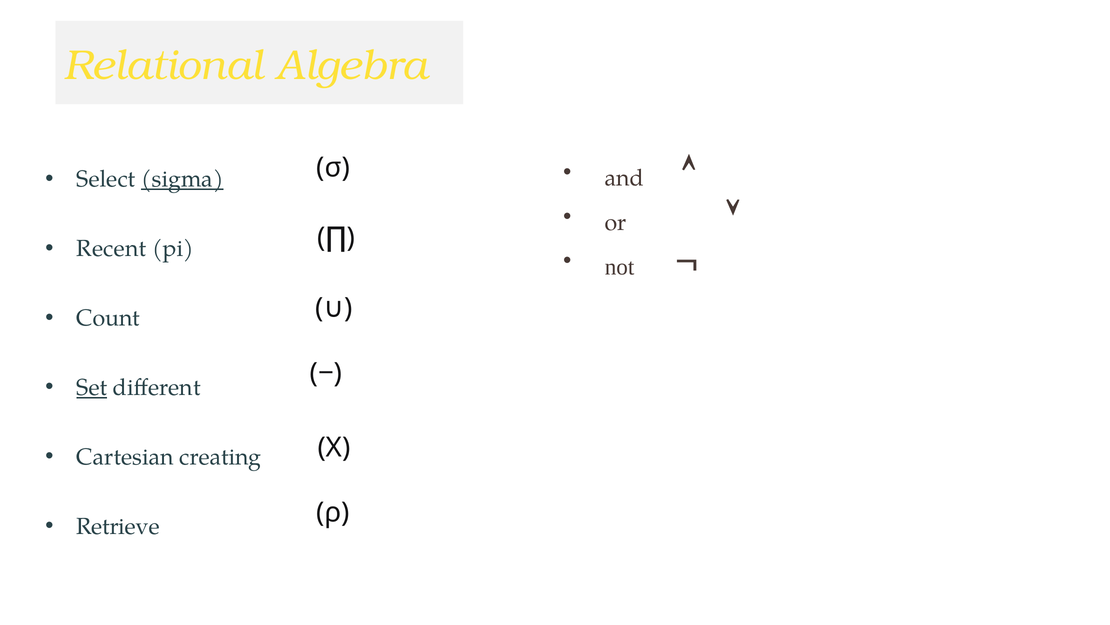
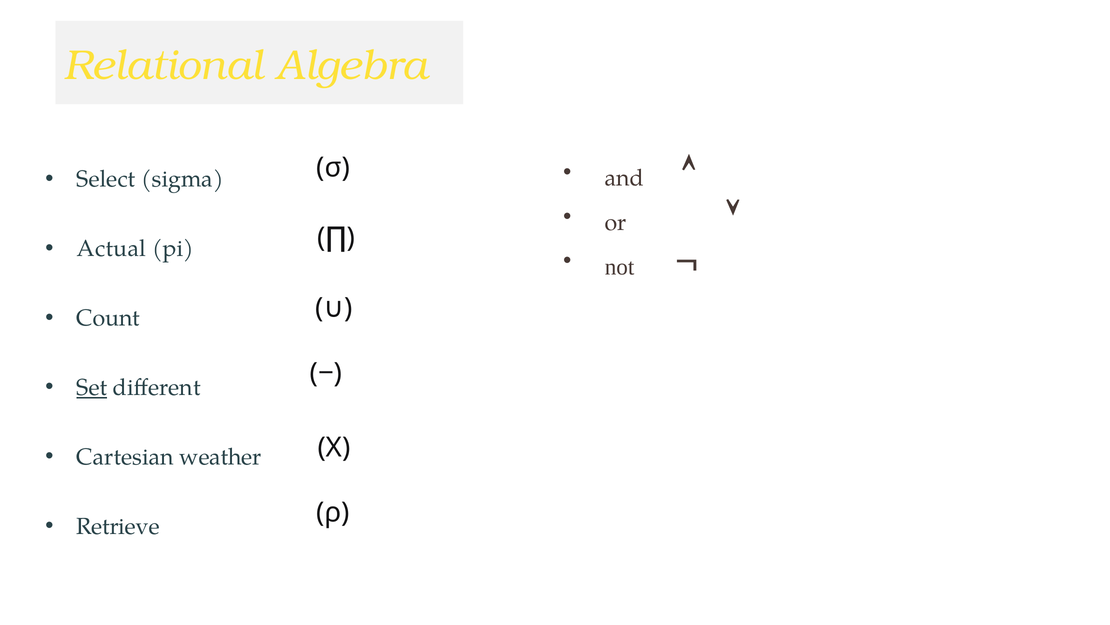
sigma underline: present -> none (182, 179)
Recent: Recent -> Actual (111, 249)
creating: creating -> weather (220, 457)
